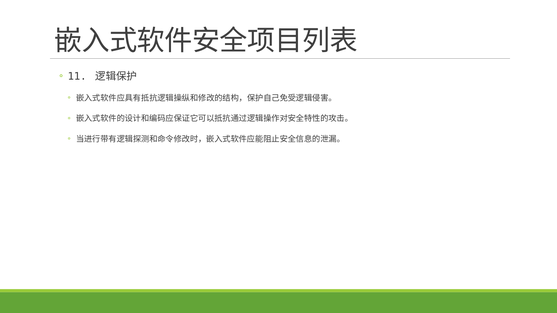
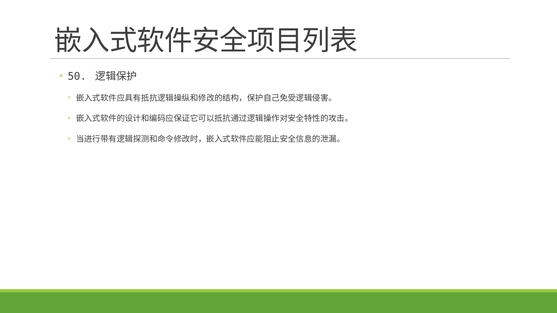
11: 11 -> 50 (77, 77)
